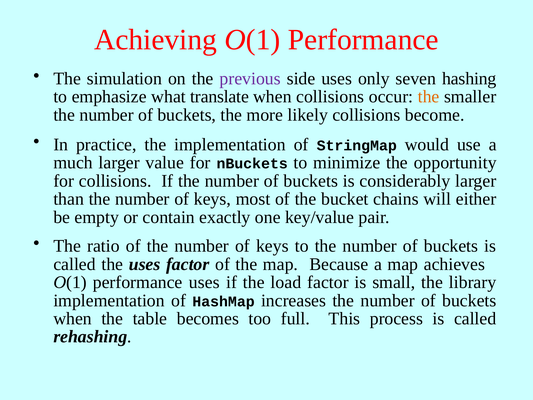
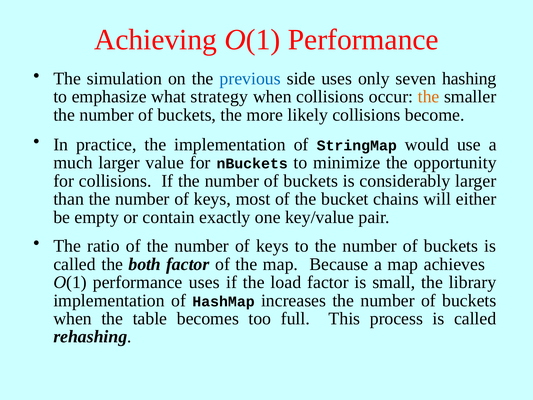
previous colour: purple -> blue (250, 79)
translate: translate -> strategy (219, 97)
the uses: uses -> both (145, 264)
